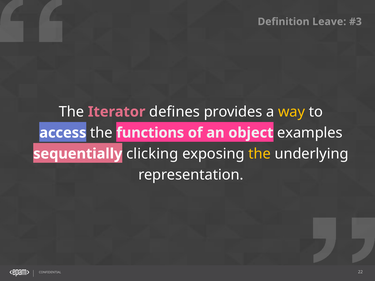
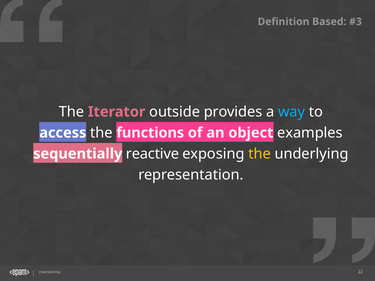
Leave: Leave -> Based (329, 22)
defines: defines -> outside (175, 112)
way colour: yellow -> light blue (292, 112)
clicking: clicking -> reactive (152, 154)
